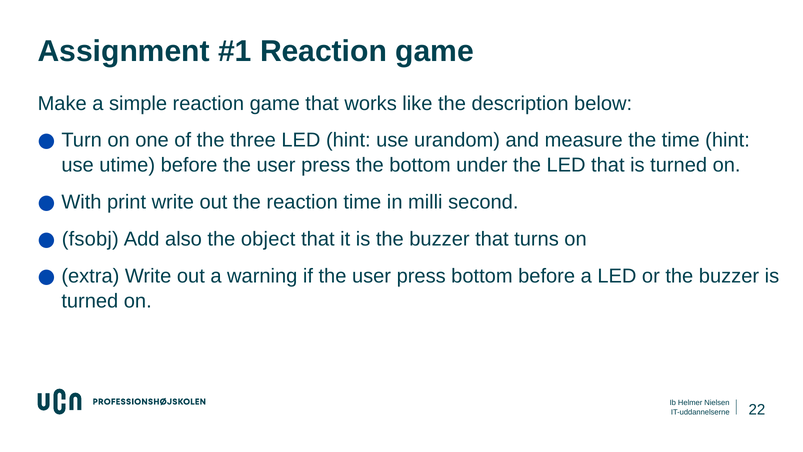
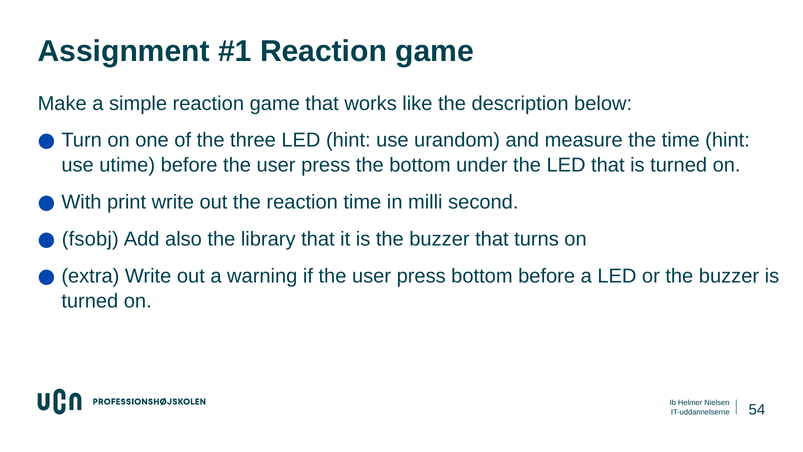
object: object -> library (268, 239)
22: 22 -> 54 (757, 410)
